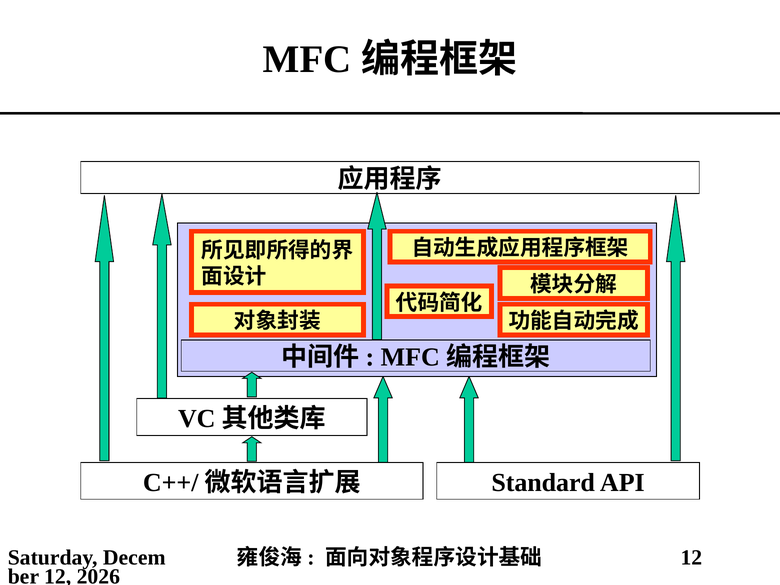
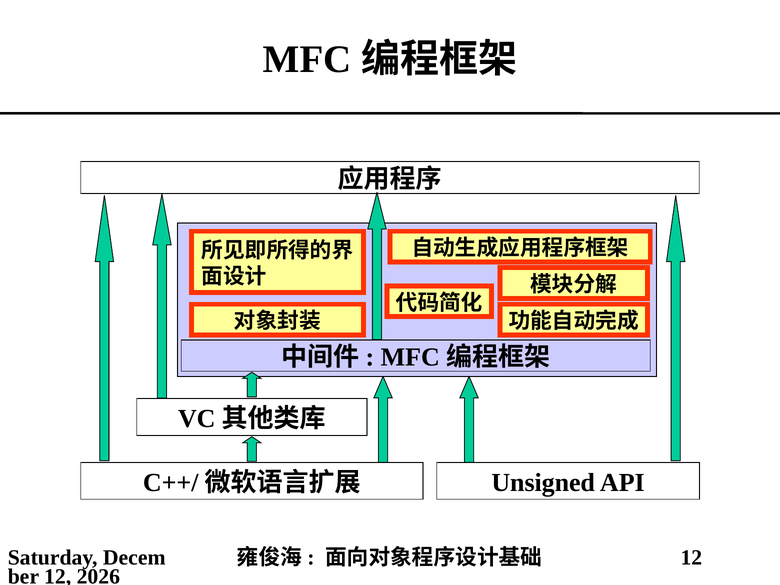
Standard: Standard -> Unsigned (543, 483)
